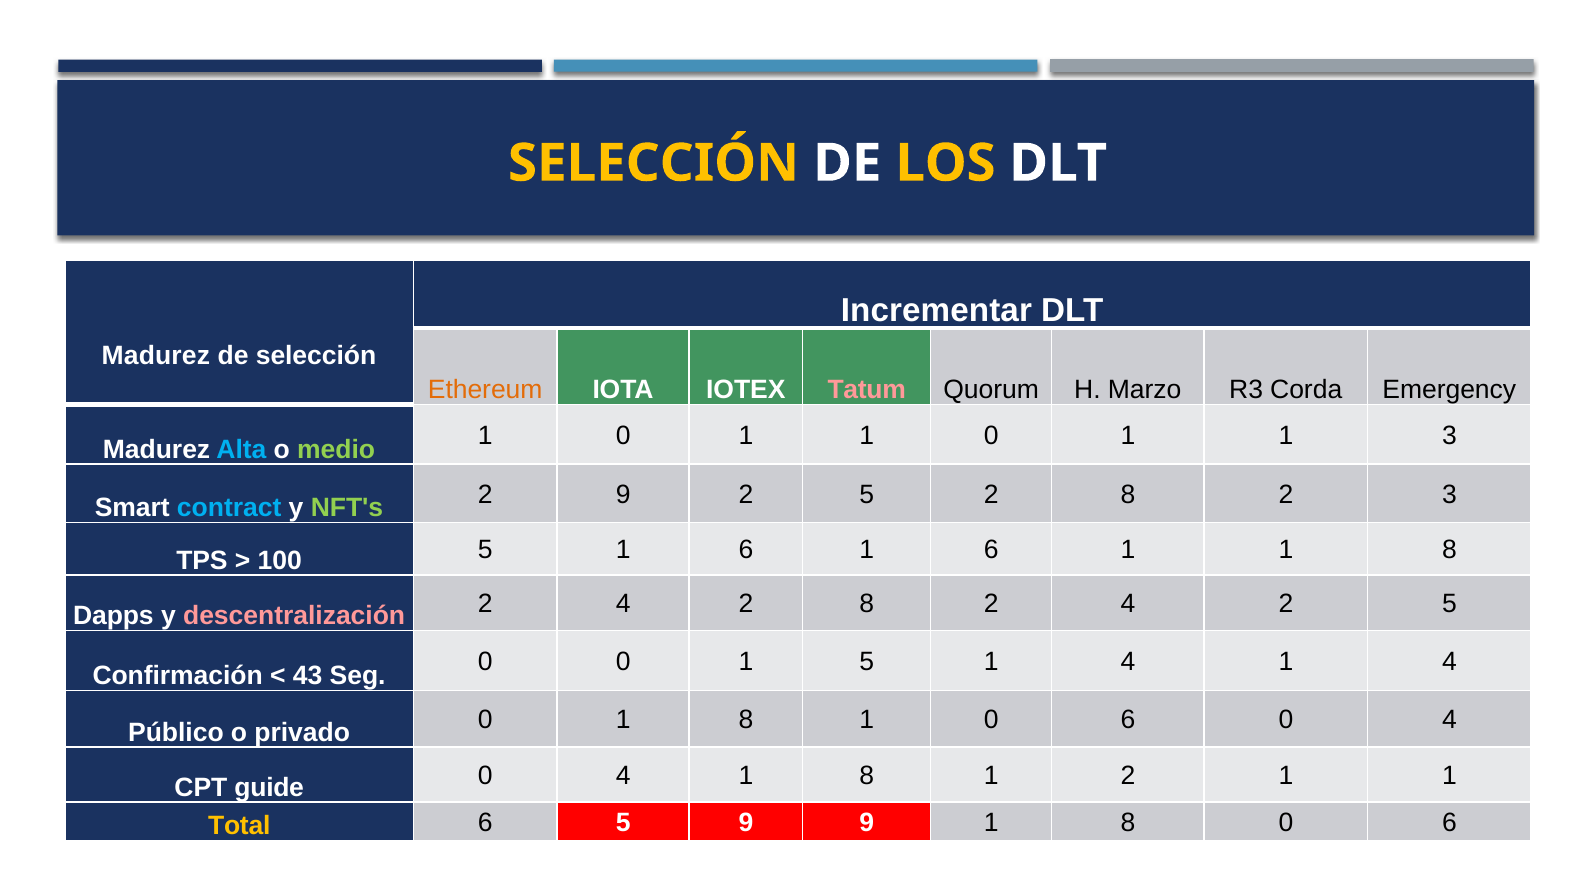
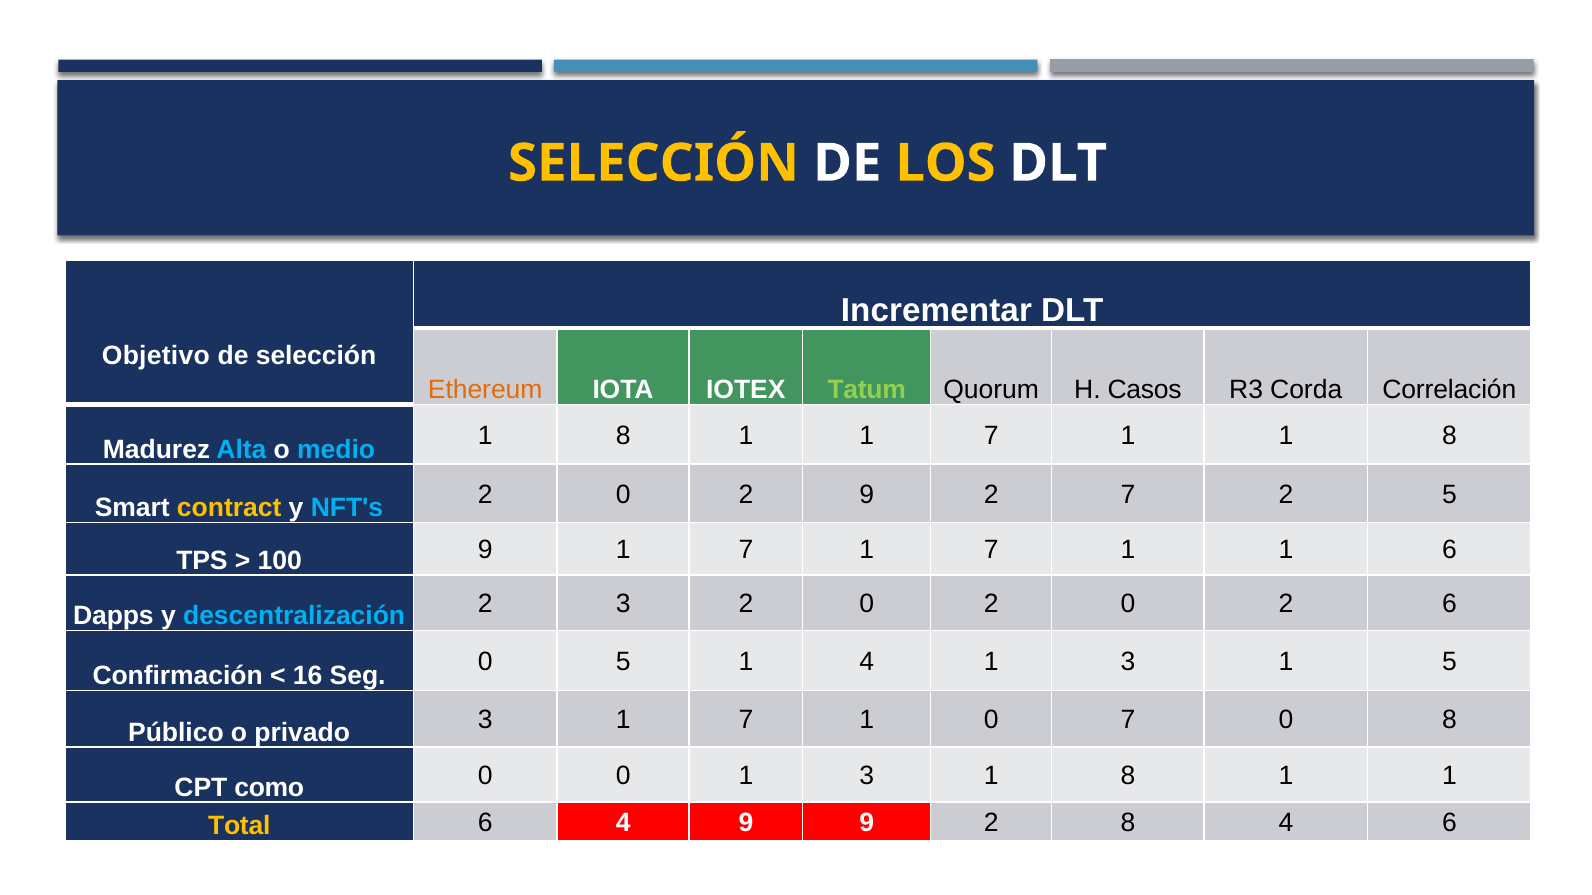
Madurez: Madurez -> Objetivo (156, 356)
Tatum colour: pink -> light green (867, 390)
Marzo: Marzo -> Casos (1145, 390)
Emergency: Emergency -> Correlación (1449, 390)
0: 0 -> 8 (623, 436)
1 1 0: 0 -> 7 (991, 436)
1 1 3: 3 -> 8 (1449, 436)
medio colour: light green -> light blue (336, 450)
9: 9 -> 0 (623, 495)
5: 5 -> 9 (867, 495)
8: 8 -> 7 (1128, 495)
2 3: 3 -> 5 (1449, 495)
contract colour: light blue -> yellow (229, 508)
NFT's colour: light green -> light blue (347, 508)
100 5: 5 -> 9 (485, 550)
6: 6 -> 7 (746, 550)
6: 6 -> 7 (991, 550)
1 1 8: 8 -> 6 (1449, 550)
descentralización colour: pink -> light blue (294, 616)
4: 4 -> 3 (623, 604)
8: 8 -> 0 (867, 604)
4: 4 -> 0 (1128, 604)
5: 5 -> 6 (1449, 604)
0 0: 0 -> 5 (623, 662)
1 5: 5 -> 4 (867, 662)
4: 4 -> 3 (1128, 662)
4: 4 -> 5 (1449, 662)
43: 43 -> 16 (308, 676)
privado 0: 0 -> 3 (485, 720)
8: 8 -> 7 (746, 720)
1 0 6: 6 -> 7 (1128, 720)
4: 4 -> 8 (1449, 720)
guide: guide -> como (269, 788)
4: 4 -> 0 (623, 776)
8: 8 -> 3 (867, 776)
2: 2 -> 8 (1128, 776)
6 5: 5 -> 4 (623, 823)
9 9 1: 1 -> 2 (991, 823)
8 0: 0 -> 4 (1286, 823)
